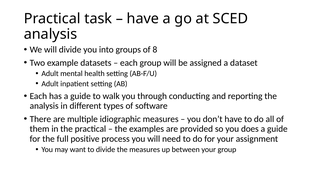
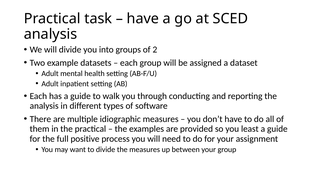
8: 8 -> 2 (155, 50)
does: does -> least (250, 129)
